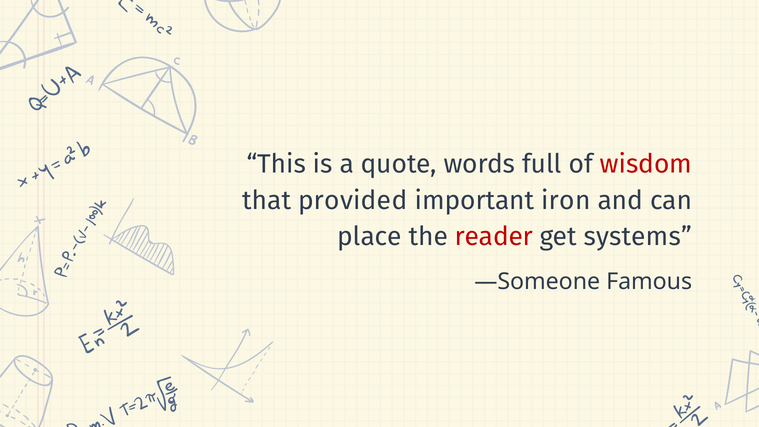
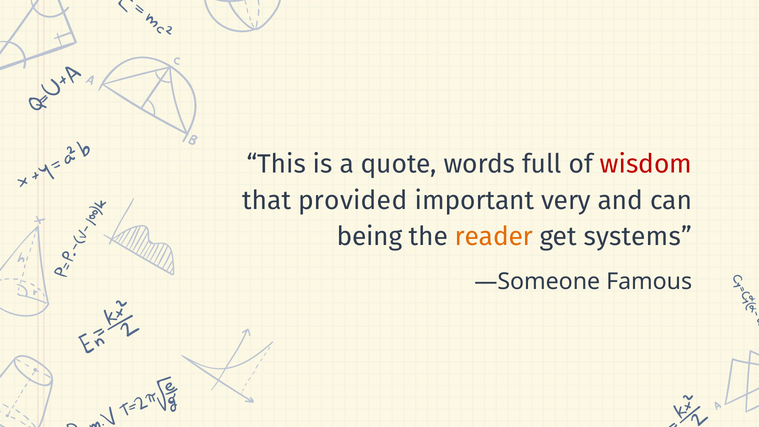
iron: iron -> very (566, 200)
place: place -> being (370, 237)
reader colour: red -> orange (494, 237)
